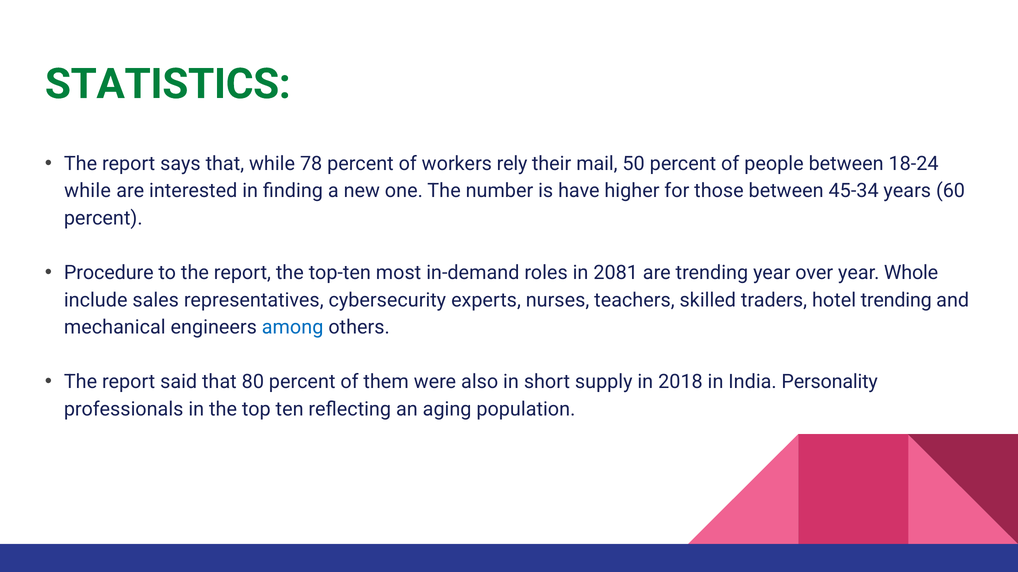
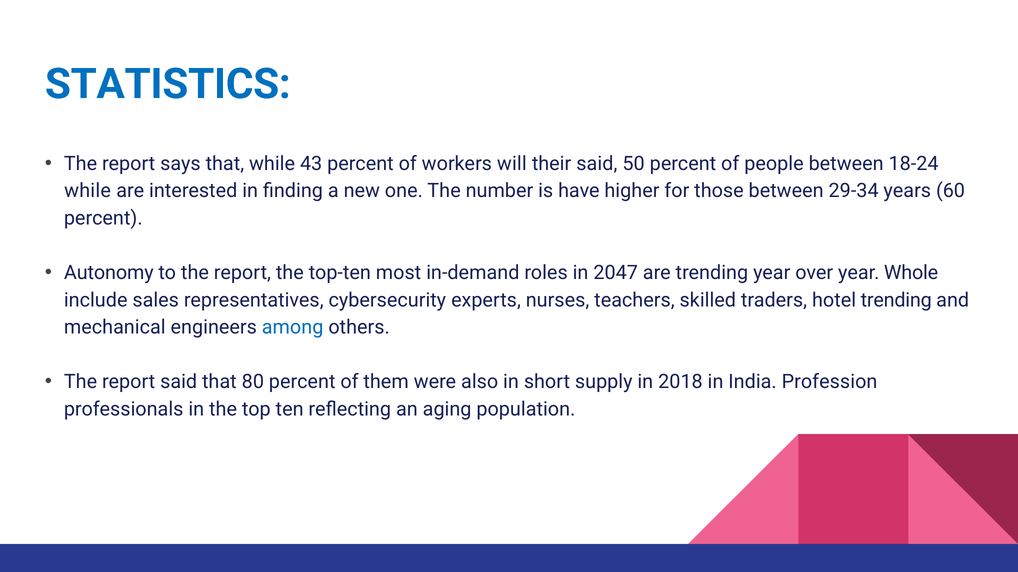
STATISTICS colour: green -> blue (168, 84)
78: 78 -> 43 (311, 164)
rely: rely -> will (512, 164)
their mail: mail -> said (597, 164)
45-34: 45-34 -> 29-34 (854, 191)
Procedure: Procedure -> Autonomy (109, 273)
2081: 2081 -> 2047 (616, 273)
Personality: Personality -> Profession (830, 382)
